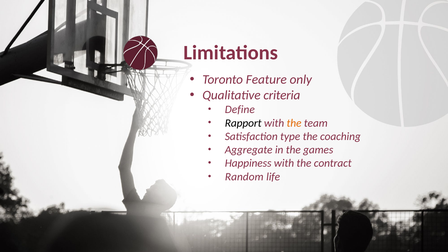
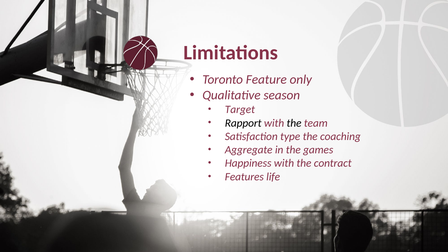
criteria: criteria -> season (282, 95)
Define: Define -> Target (240, 110)
the colour: orange -> black (294, 123)
Random: Random -> Features (244, 177)
